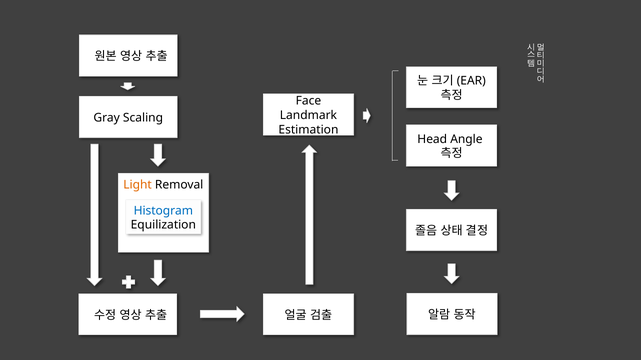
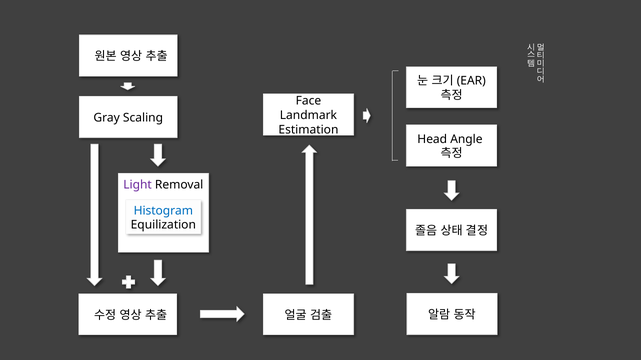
Light colour: orange -> purple (138, 185)
